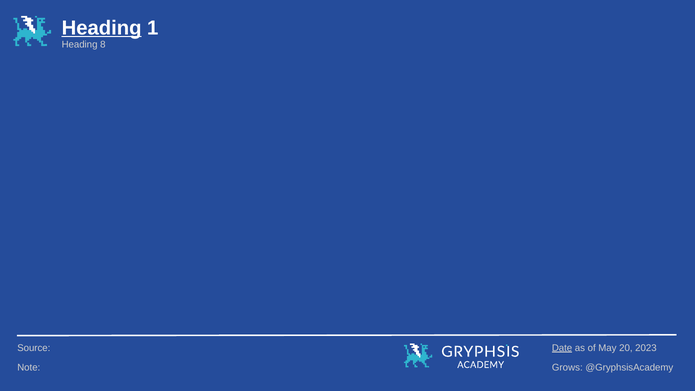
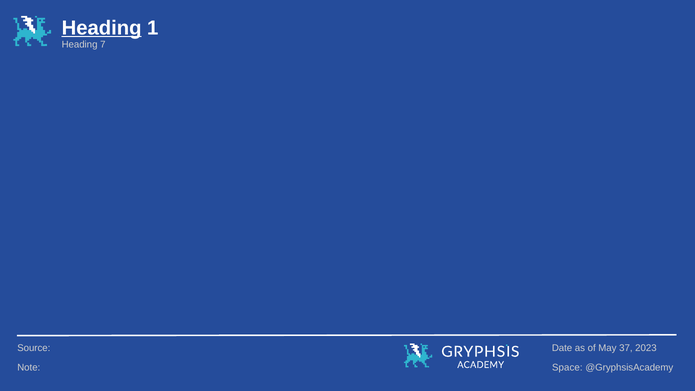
8: 8 -> 7 (103, 45)
Date underline: present -> none (562, 348)
20: 20 -> 37 (626, 348)
Grows: Grows -> Space (567, 368)
